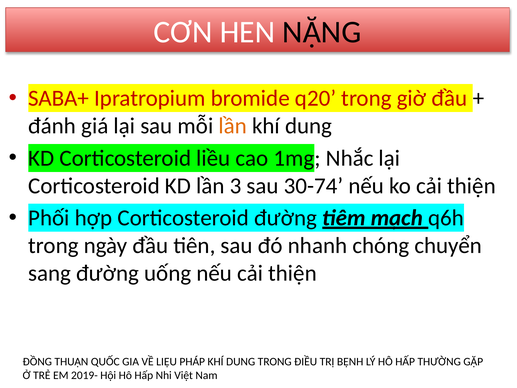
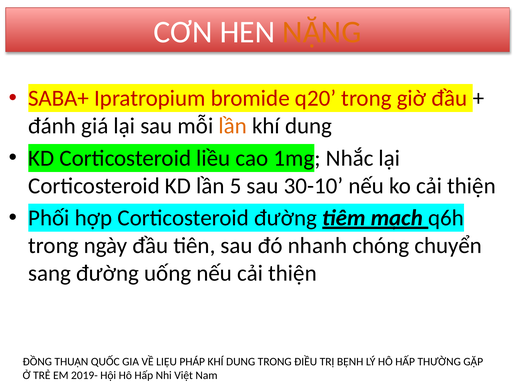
NẶNG colour: black -> orange (322, 32)
3: 3 -> 5 (236, 186)
30-74: 30-74 -> 30-10 (314, 186)
